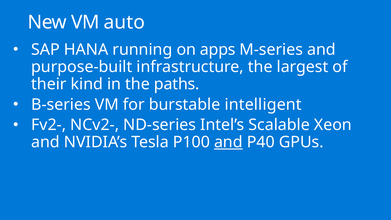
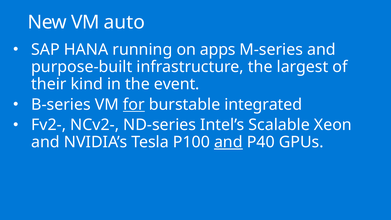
paths: paths -> event (177, 84)
for underline: none -> present (134, 104)
intelligent: intelligent -> integrated (263, 104)
